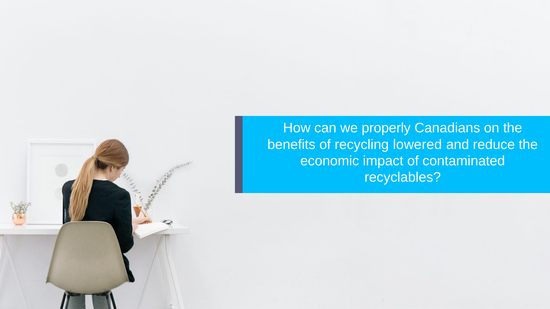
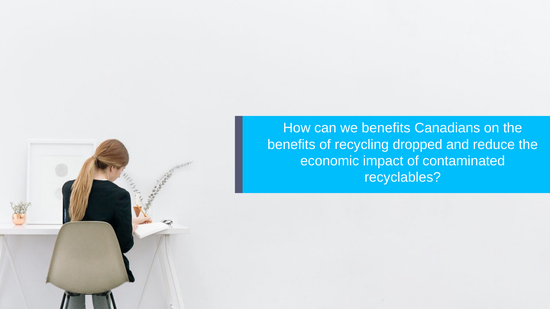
we properly: properly -> benefits (386, 128)
lowered: lowered -> dropped (418, 145)
